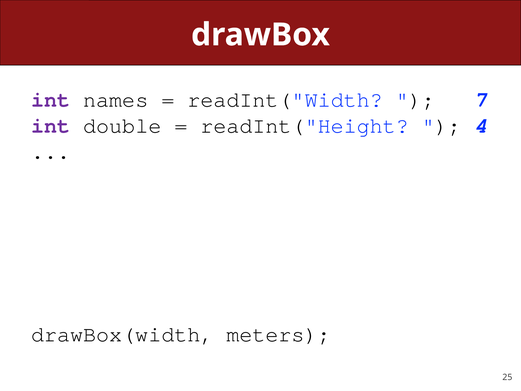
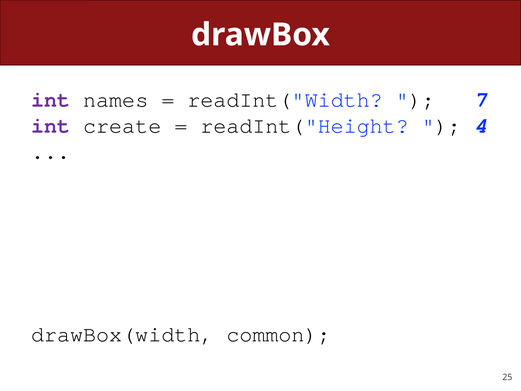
double: double -> create (122, 126)
meters: meters -> common (279, 334)
